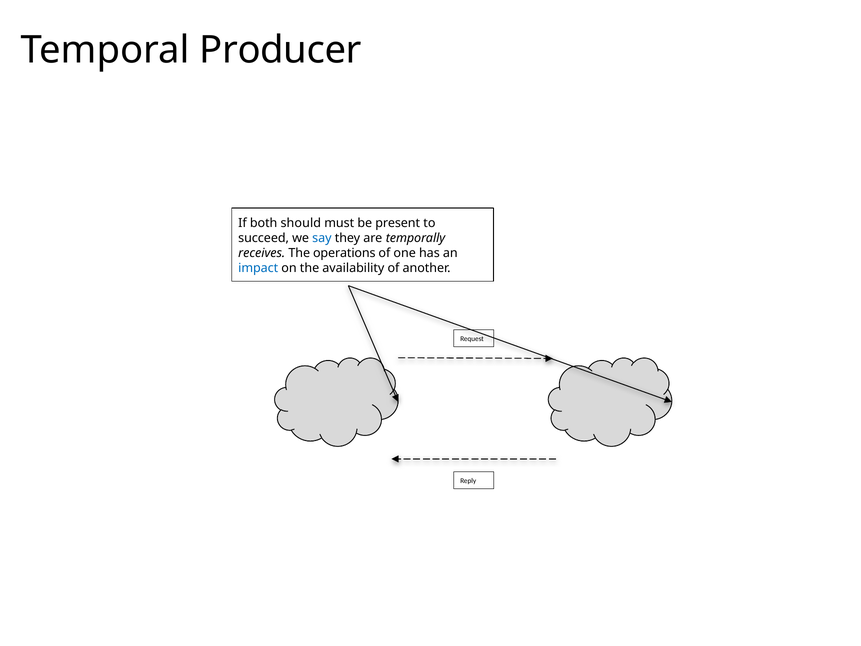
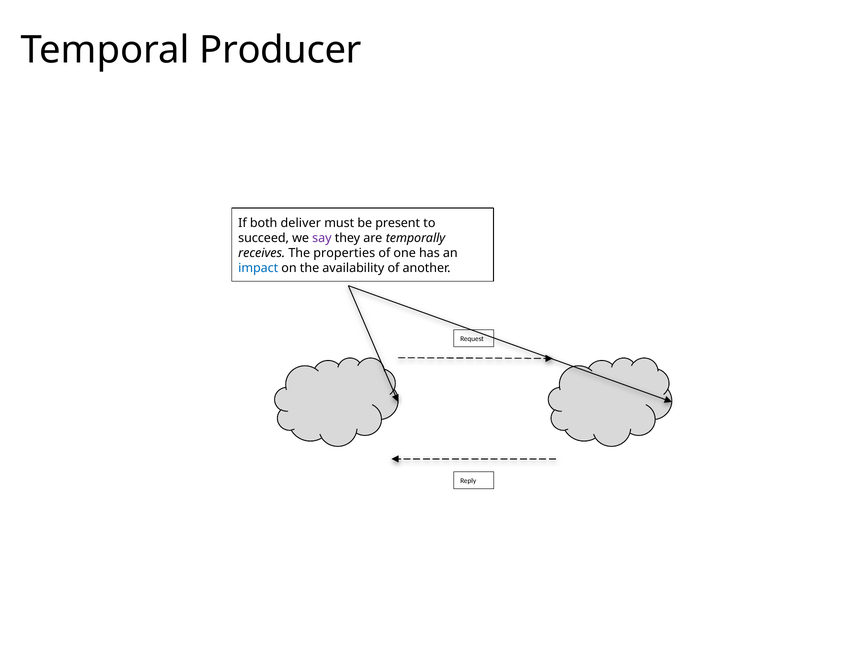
should: should -> deliver (301, 223)
say colour: blue -> purple (322, 238)
operations: operations -> properties (344, 253)
